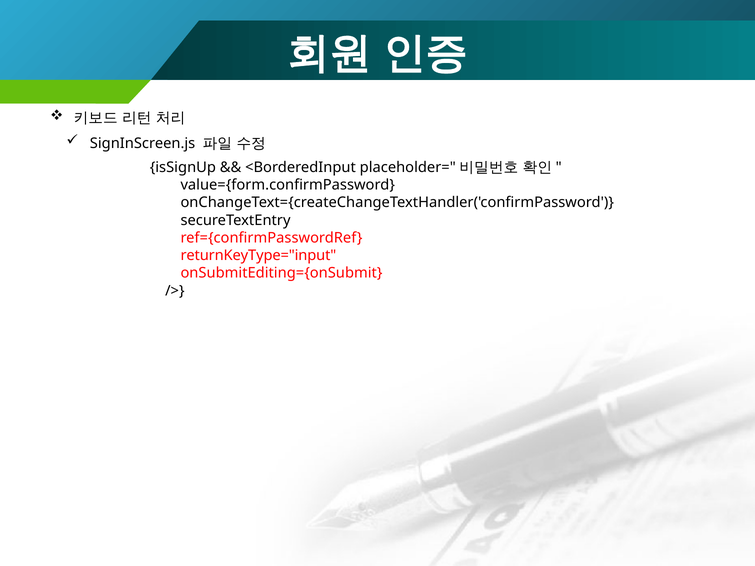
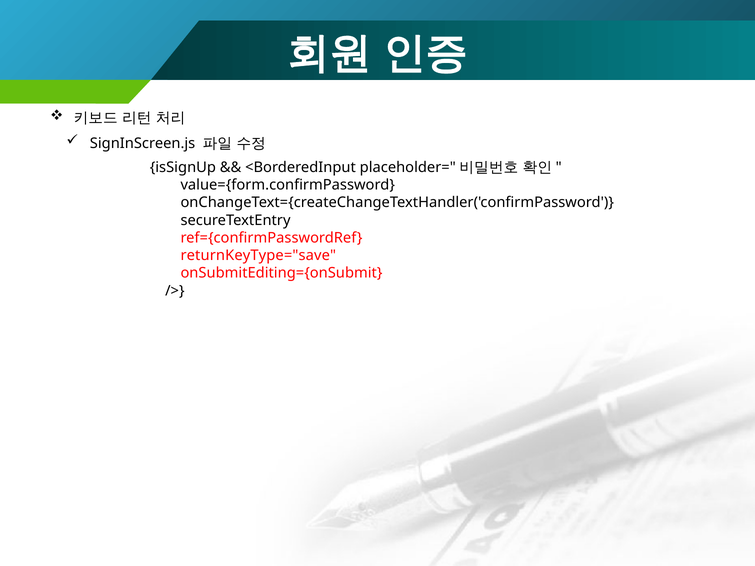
returnKeyType="input: returnKeyType="input -> returnKeyType="save (258, 256)
